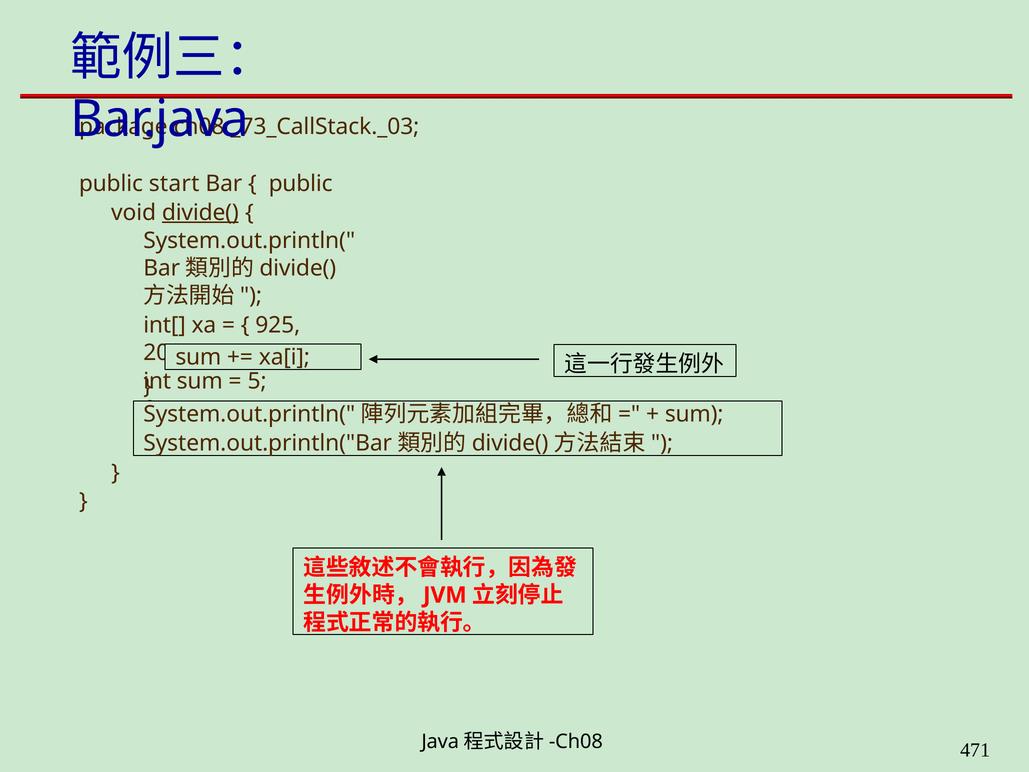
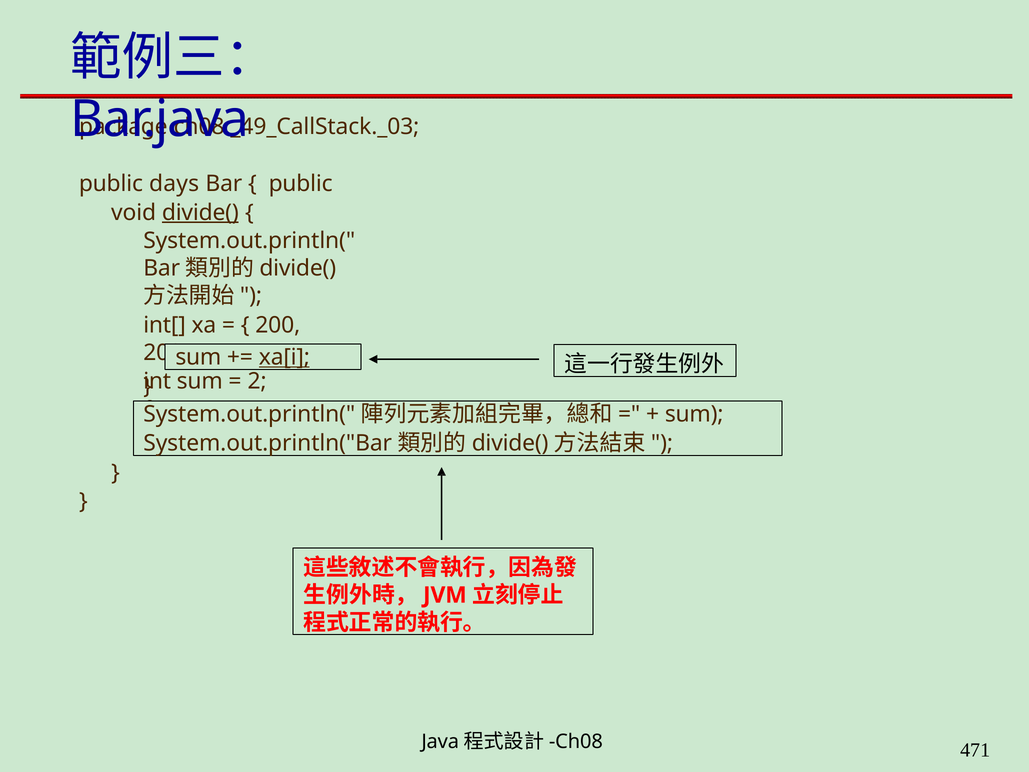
ch08._73_CallStack._03: ch08._73_CallStack._03 -> ch08._49_CallStack._03 (296, 127)
start: start -> days (174, 184)
925: 925 -> 200 (278, 325)
xa[i underline: none -> present (284, 357)
5: 5 -> 2 (257, 381)
